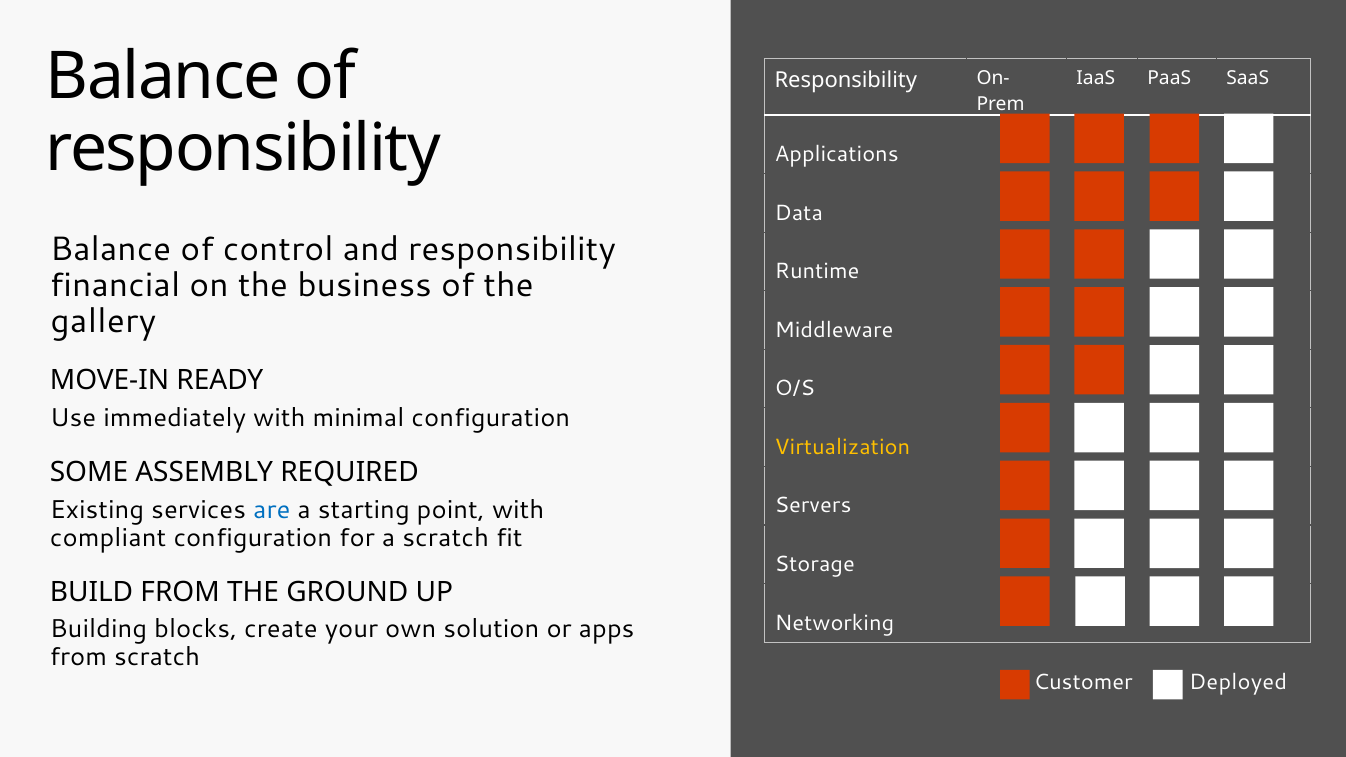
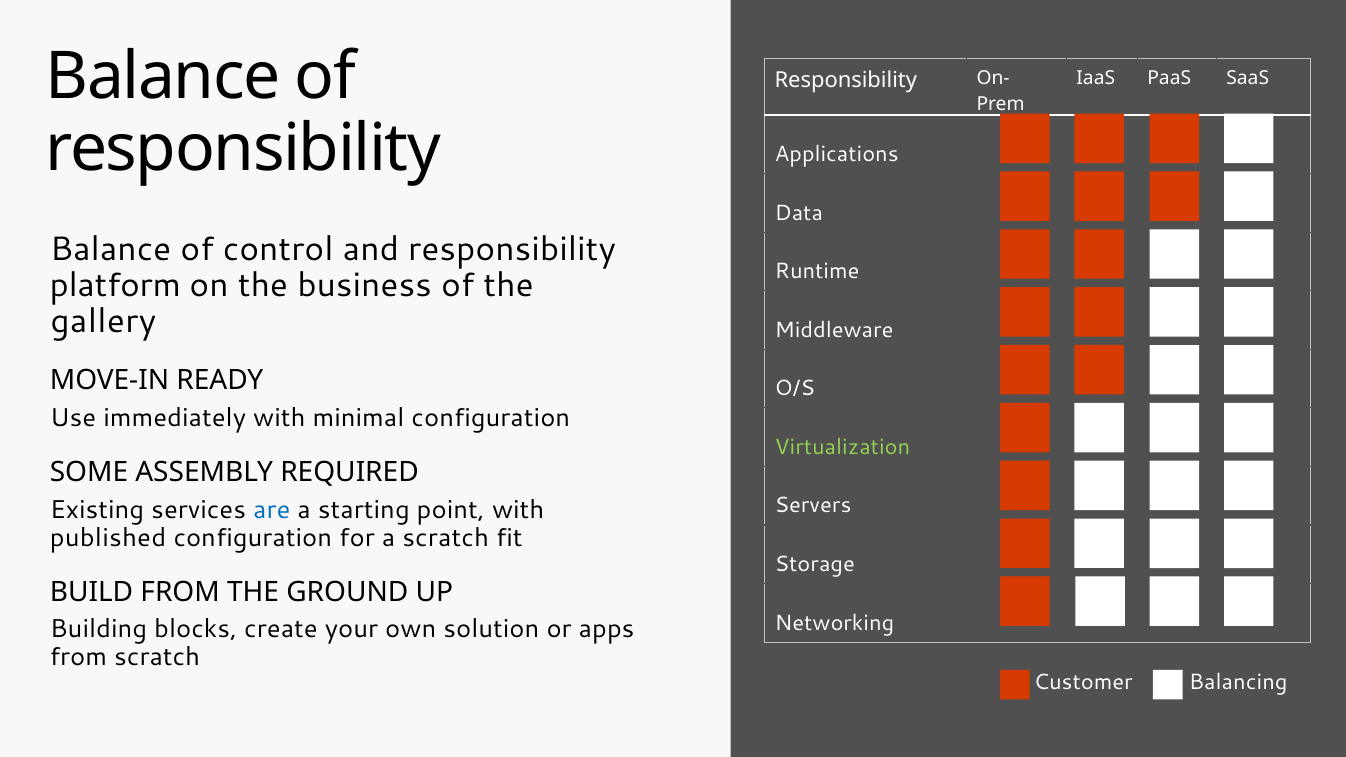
financial: financial -> platform (115, 286)
Virtualization colour: yellow -> light green (842, 447)
compliant: compliant -> published (108, 538)
Deployed: Deployed -> Balancing (1238, 682)
